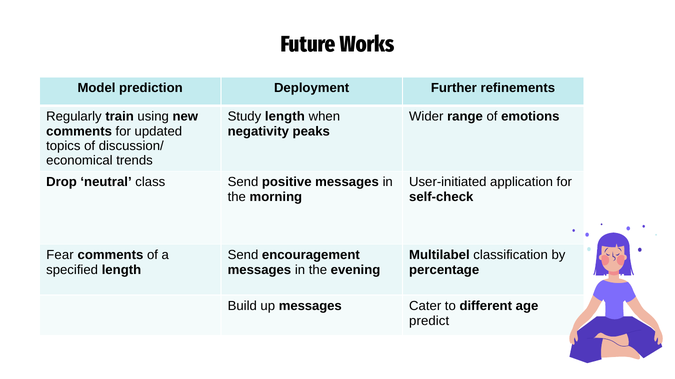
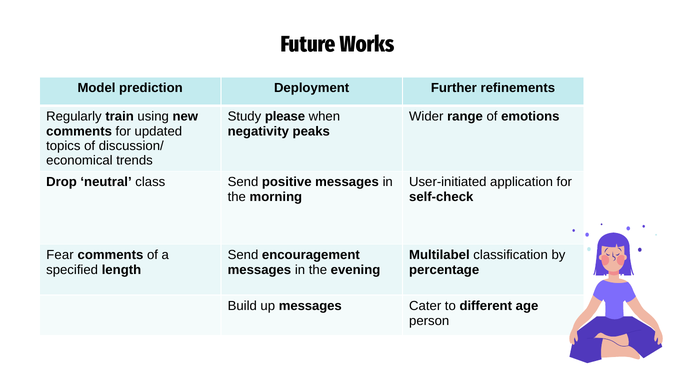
Study length: length -> please (285, 117)
predict: predict -> person (429, 321)
